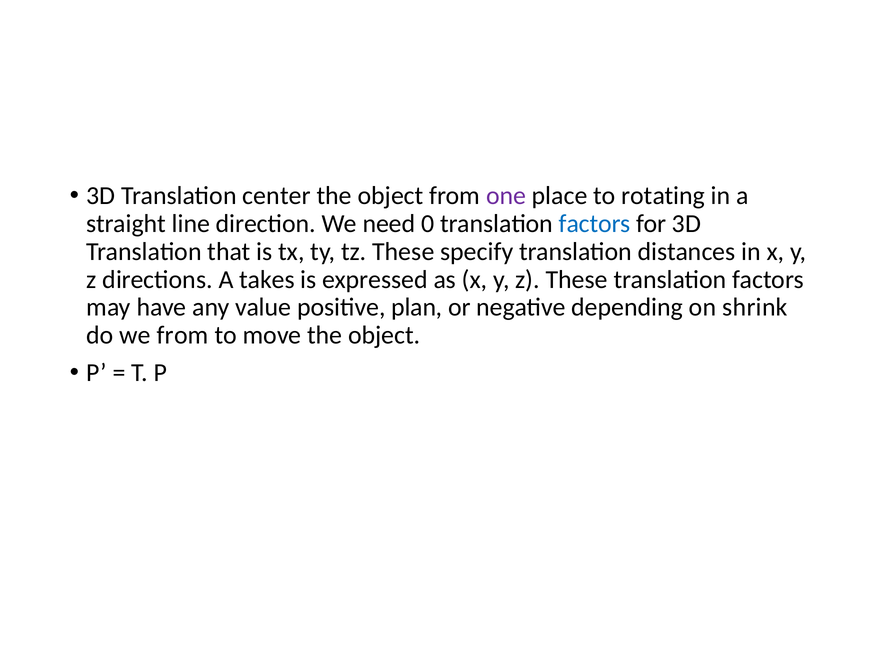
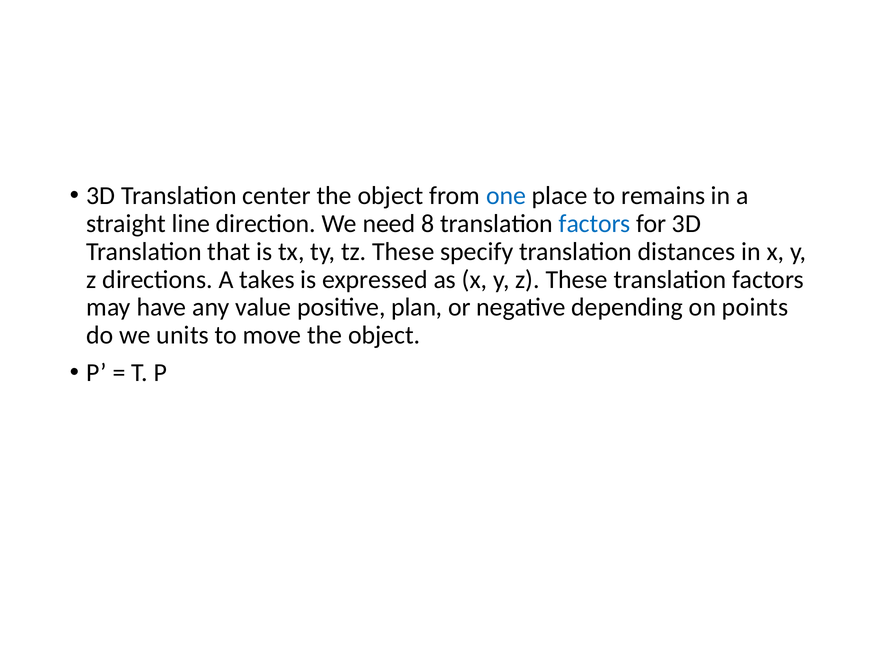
one colour: purple -> blue (506, 195)
rotating: rotating -> remains (663, 195)
0: 0 -> 8 (428, 223)
shrink: shrink -> points (755, 307)
we from: from -> units (183, 335)
